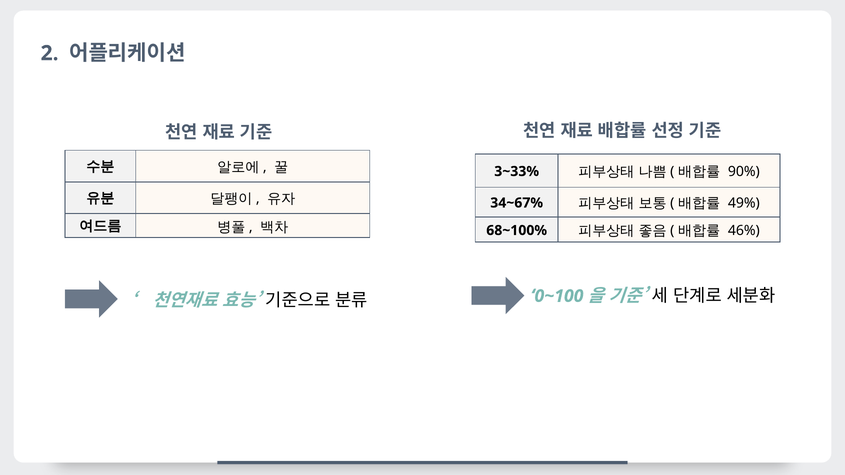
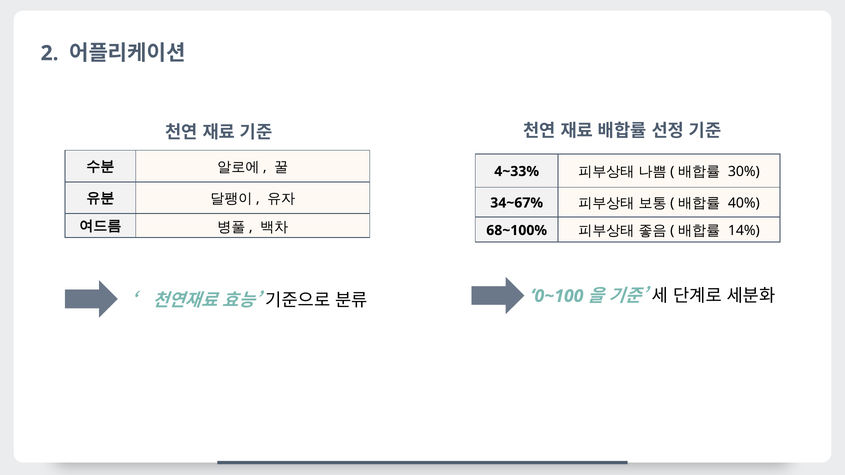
3~33%: 3~33% -> 4~33% (517, 172)
90%: 90% -> 30% (744, 172)
49%: 49% -> 40% (744, 203)
46%: 46% -> 14% (744, 231)
